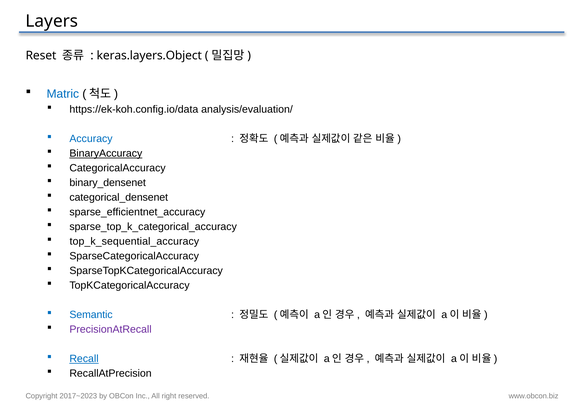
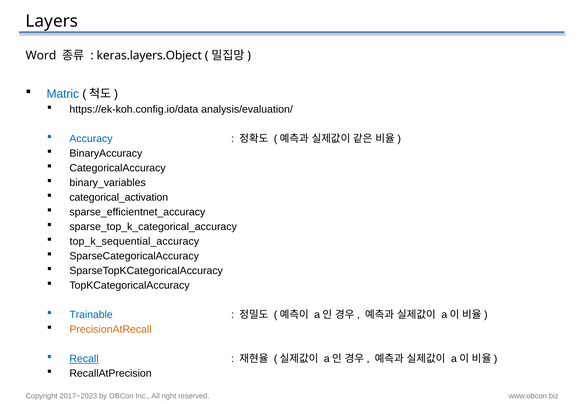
Reset: Reset -> Word (41, 56)
BinaryAccuracy underline: present -> none (106, 153)
binary_densenet: binary_densenet -> binary_variables (108, 183)
categorical_densenet: categorical_densenet -> categorical_activation (119, 198)
Semantic: Semantic -> Trainable (91, 315)
PrecisionAtRecall colour: purple -> orange (111, 330)
